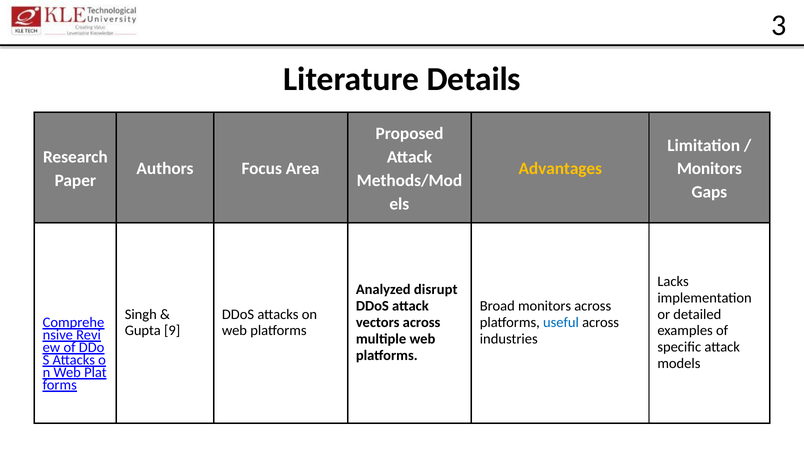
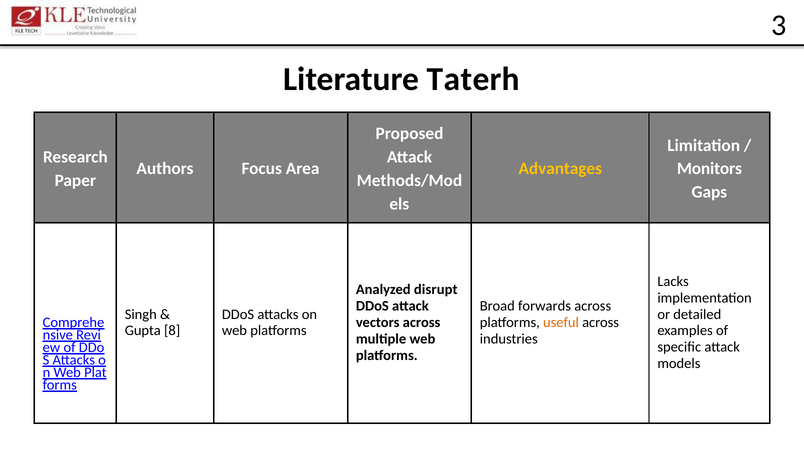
Details: Details -> Taterh (473, 79)
Broad monitors: monitors -> forwards (545, 306)
useful colour: blue -> orange (561, 323)
9: 9 -> 8 (172, 331)
